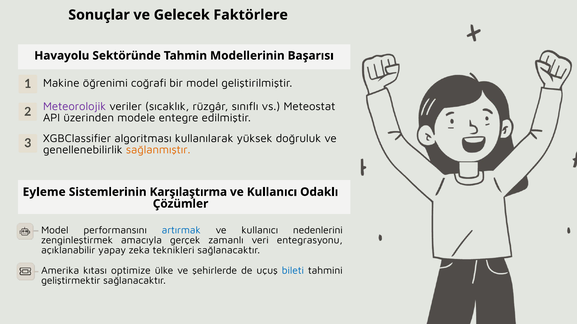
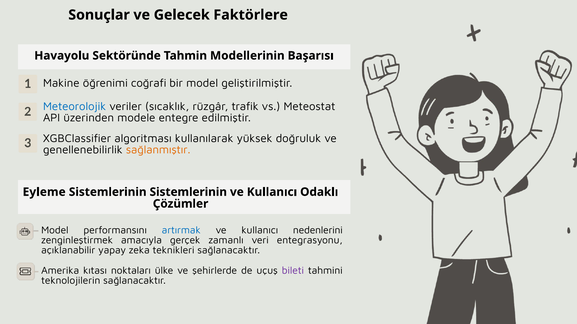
Meteorolojik colour: purple -> blue (75, 107)
sınıflı: sınıflı -> trafik (245, 107)
Sistemlerinin Karşılaştırma: Karşılaştırma -> Sistemlerinin (188, 192)
optimize: optimize -> noktaları (131, 271)
bileti colour: blue -> purple (293, 271)
geliştirmektir: geliştirmektir -> teknolojilerin (71, 281)
